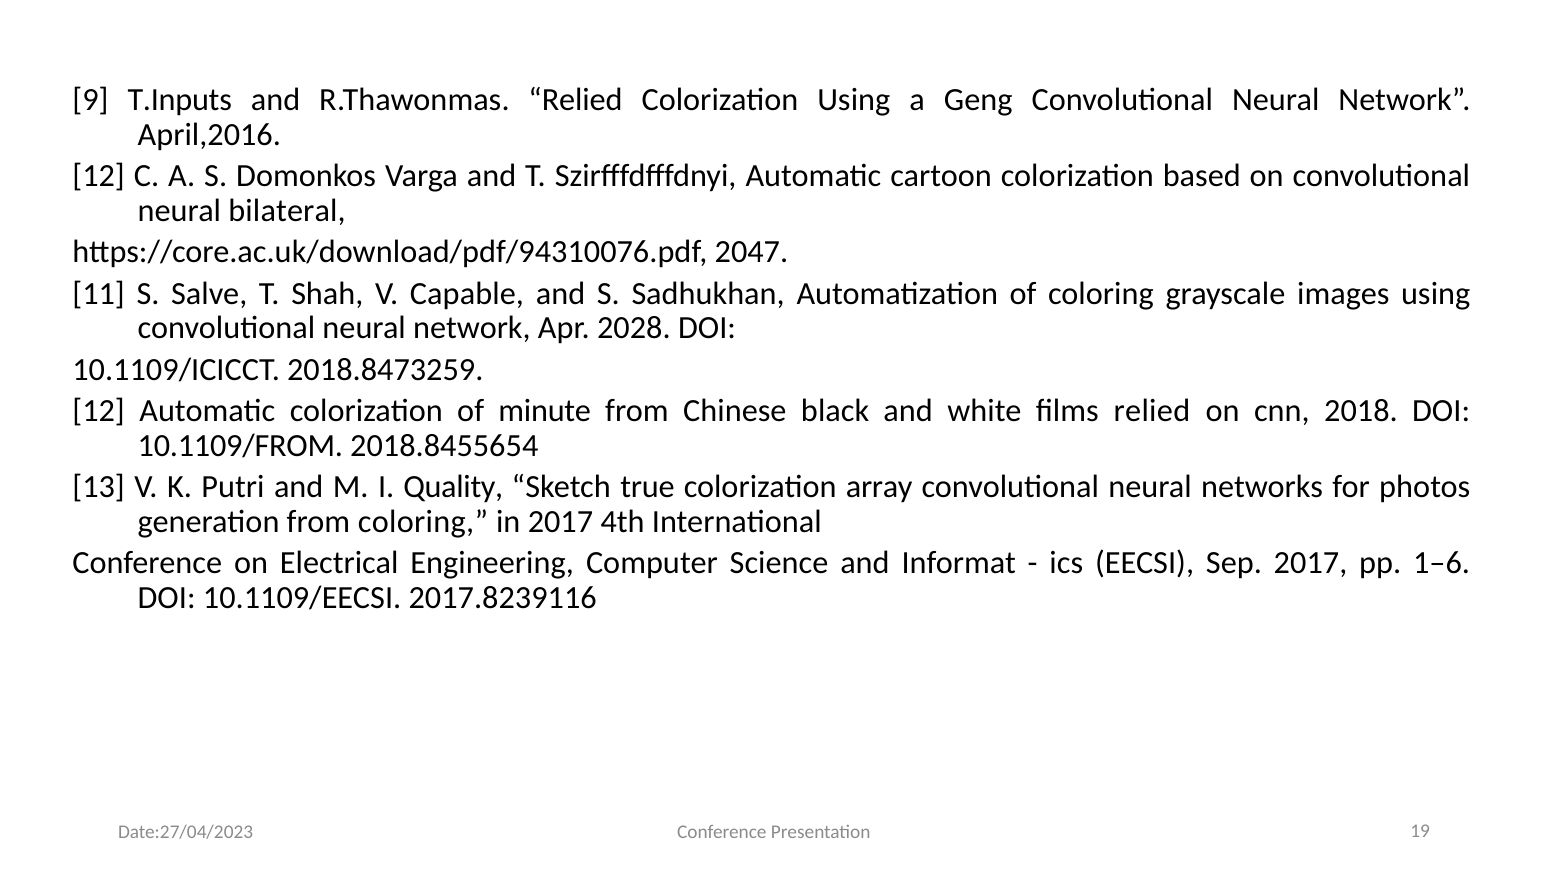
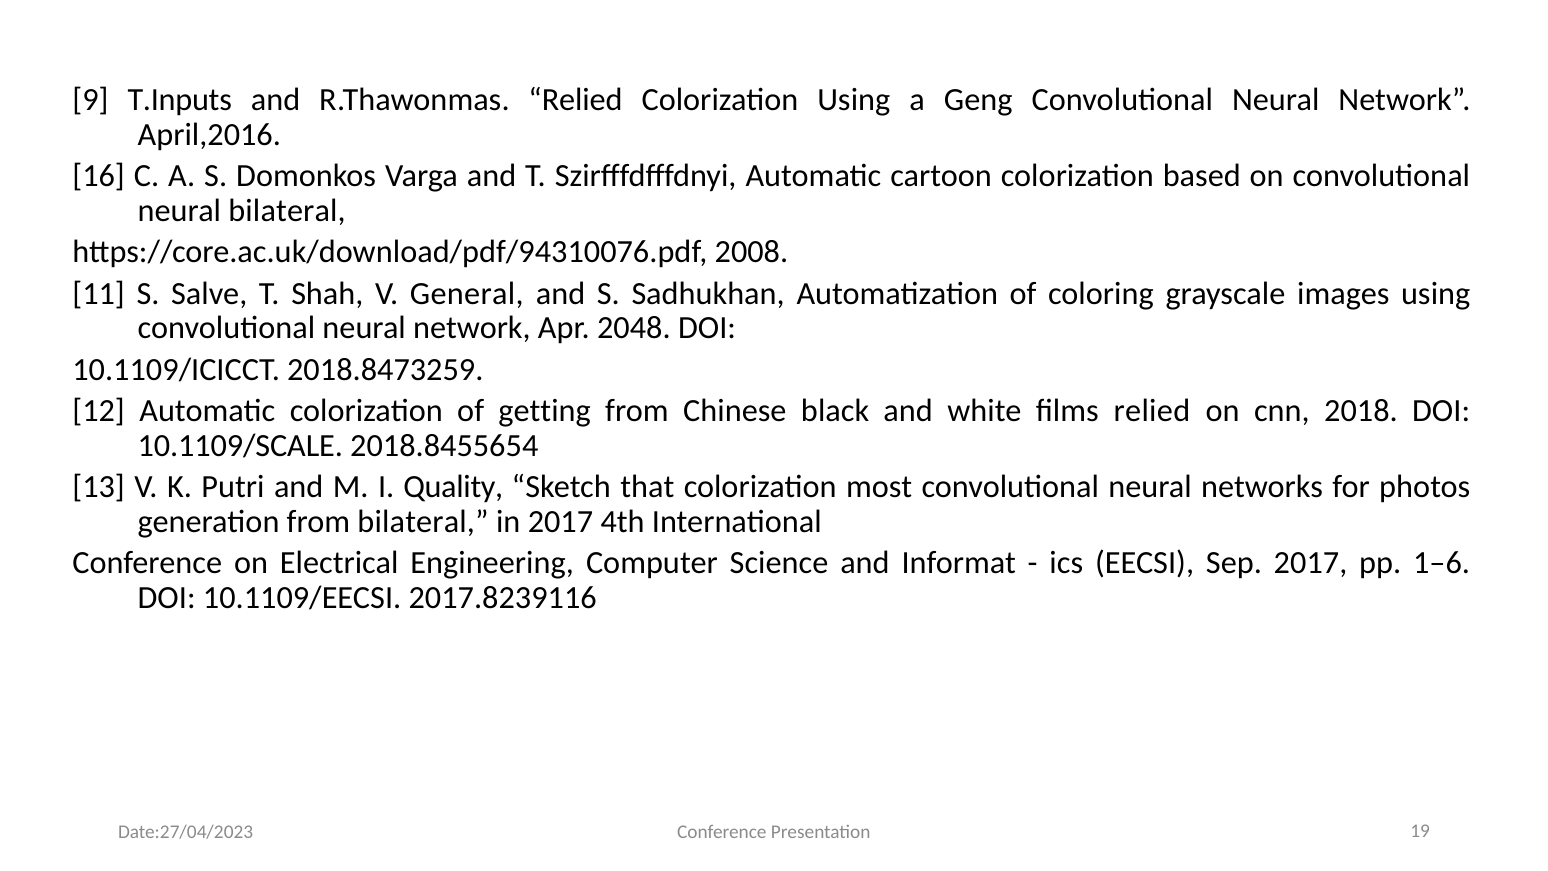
12: 12 -> 16 (99, 176)
2047: 2047 -> 2008 (751, 252)
Capable: Capable -> General (467, 293)
2028: 2028 -> 2048 (634, 328)
minute: minute -> getting (545, 411)
10.1109/FROM: 10.1109/FROM -> 10.1109/SCALE (240, 445)
true: true -> that (647, 487)
array: array -> most (879, 487)
from coloring: coloring -> bilateral (423, 522)
